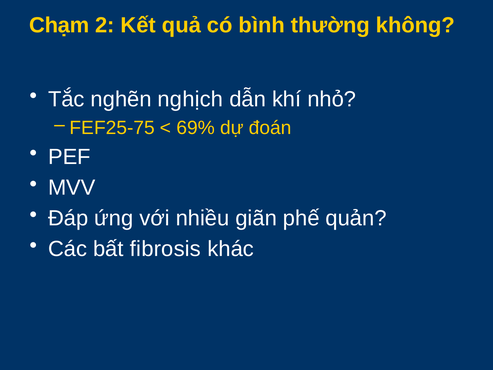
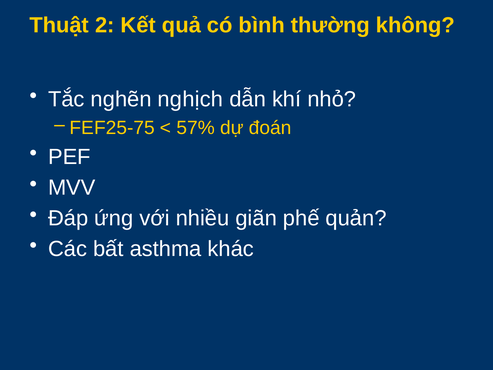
Chạm: Chạm -> Thuật (59, 25)
69%: 69% -> 57% (196, 128)
fibrosis: fibrosis -> asthma (166, 249)
